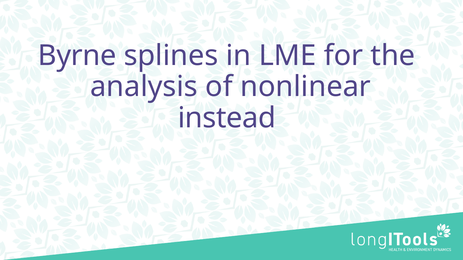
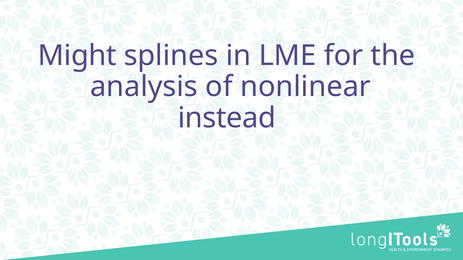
Byrne: Byrne -> Might (77, 56)
